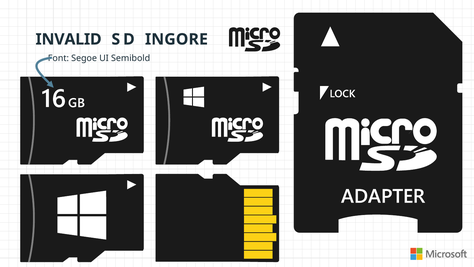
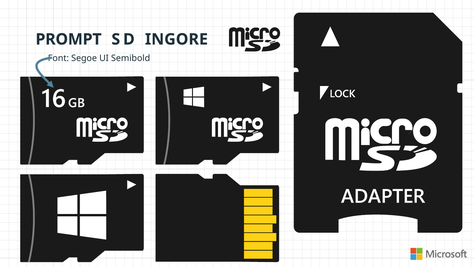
INVALID: INVALID -> PROMPT (69, 39)
